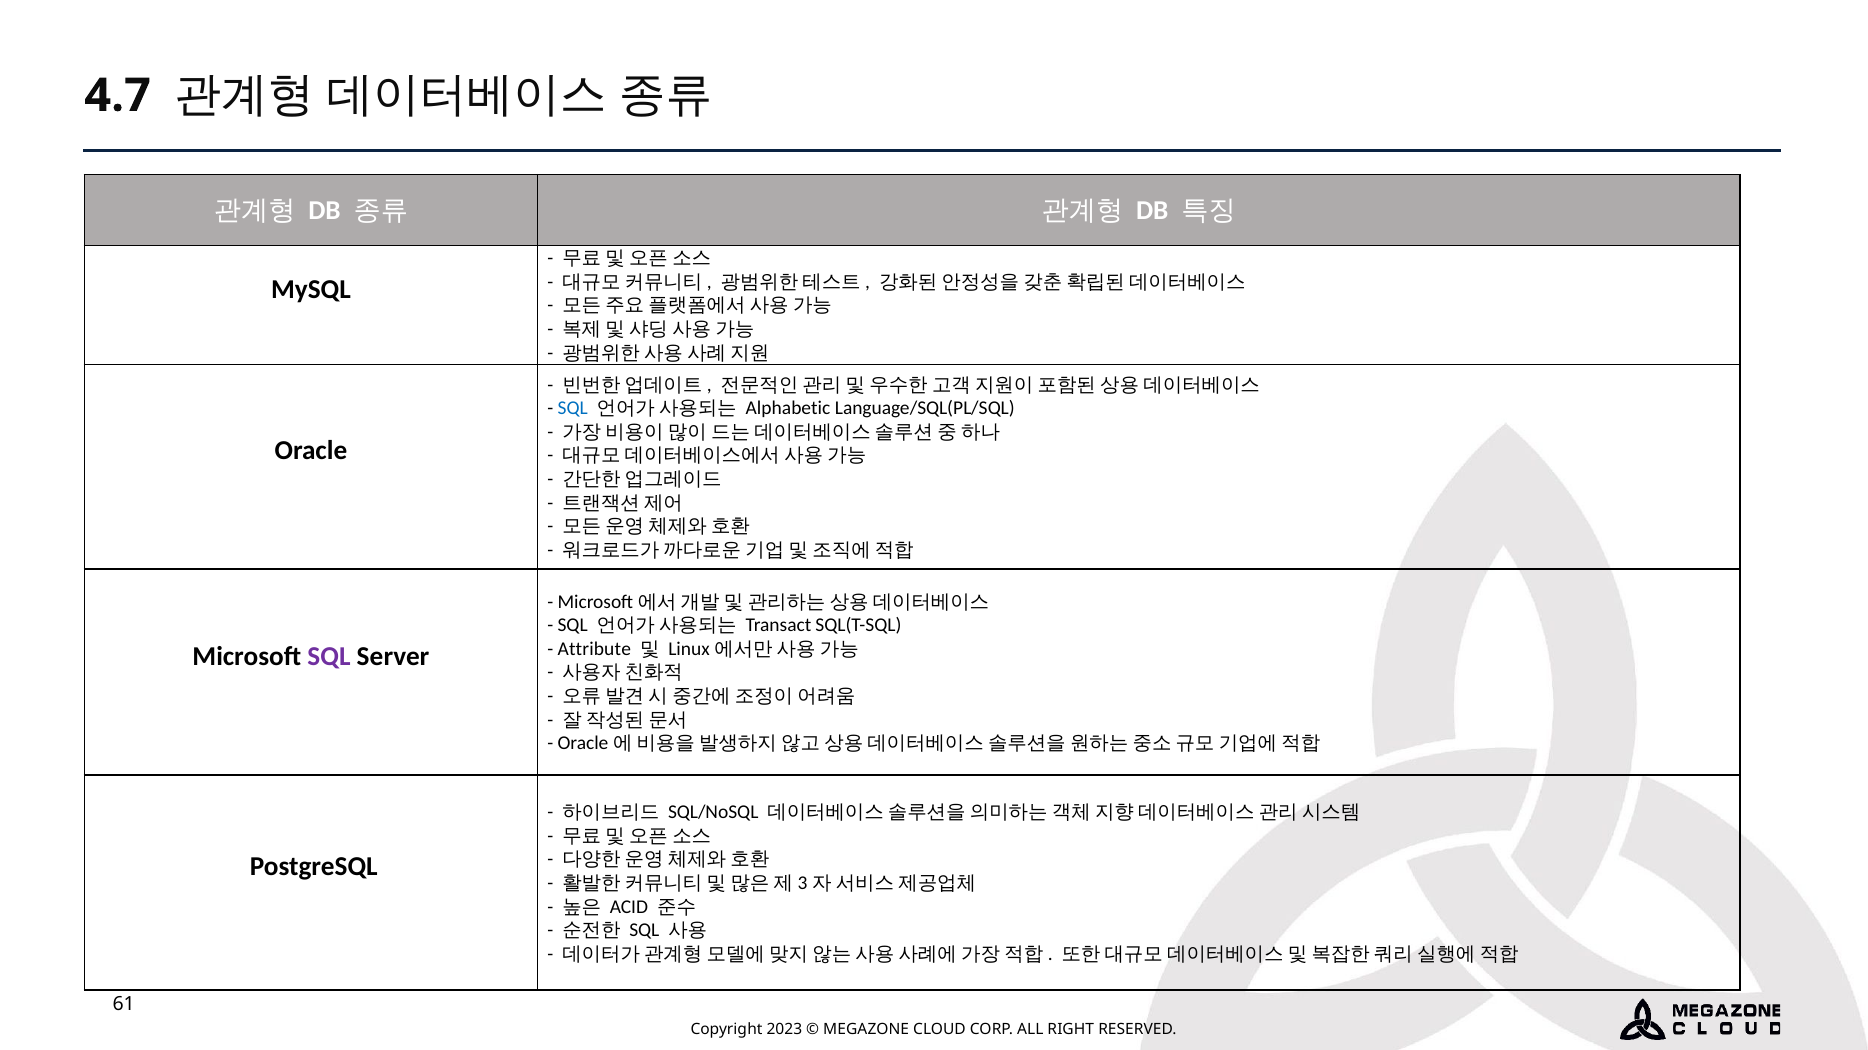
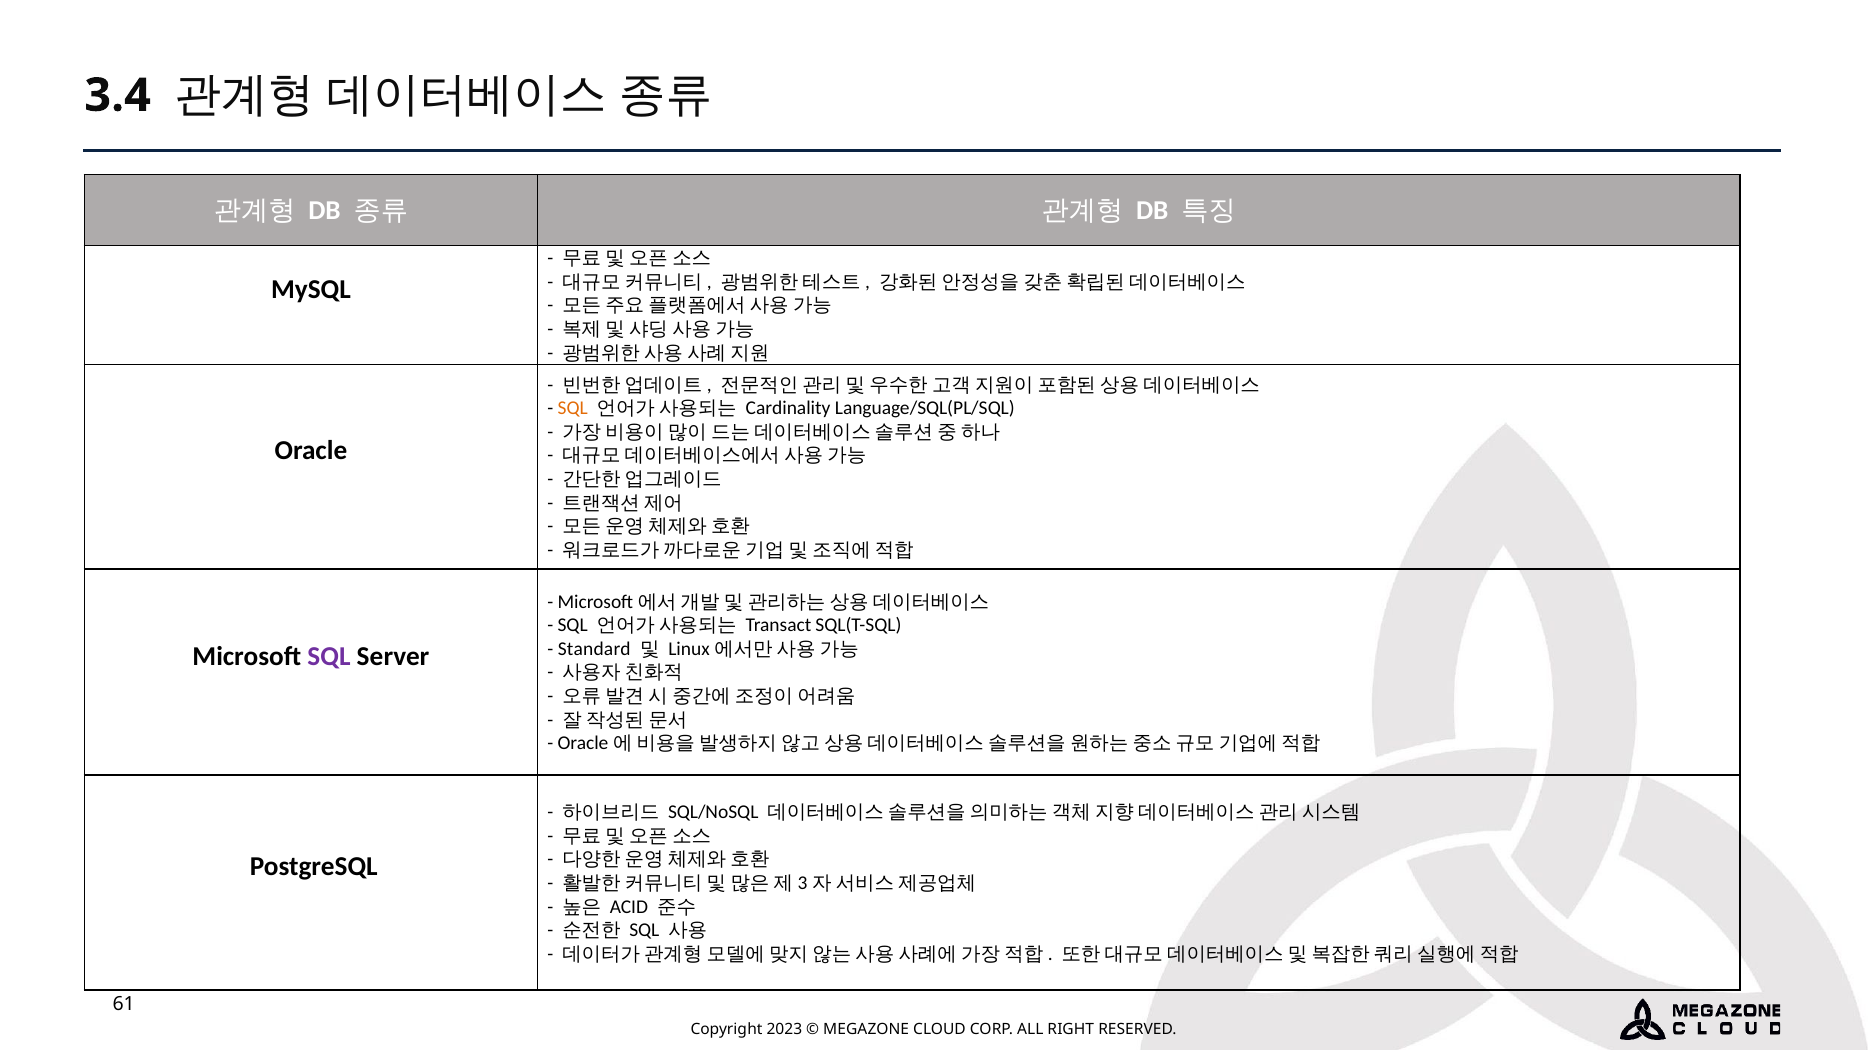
4.7: 4.7 -> 3.4 (118, 96)
SQL colour: blue -> orange (573, 409)
Alphabetic: Alphabetic -> Cardinality (788, 409)
Attribute: Attribute -> Standard (594, 649)
